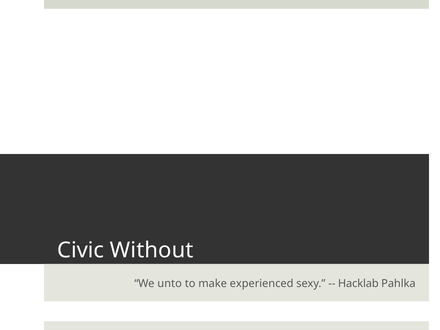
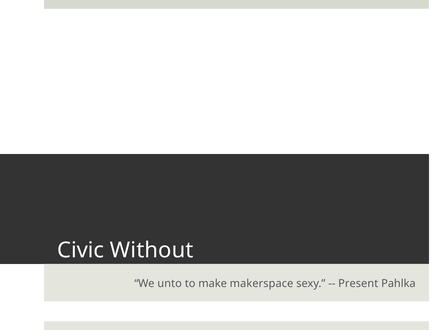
experienced: experienced -> makerspace (262, 283)
Hacklab: Hacklab -> Present (358, 283)
